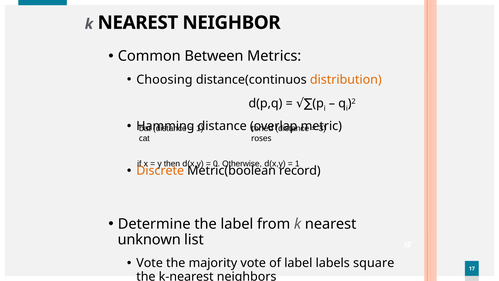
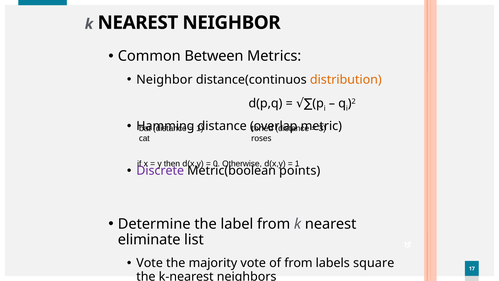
Choosing: Choosing -> Neighbor (164, 80)
Discrete colour: orange -> purple (160, 171)
record: record -> points (300, 171)
unknown: unknown -> eliminate (149, 239)
of label: label -> from (298, 263)
